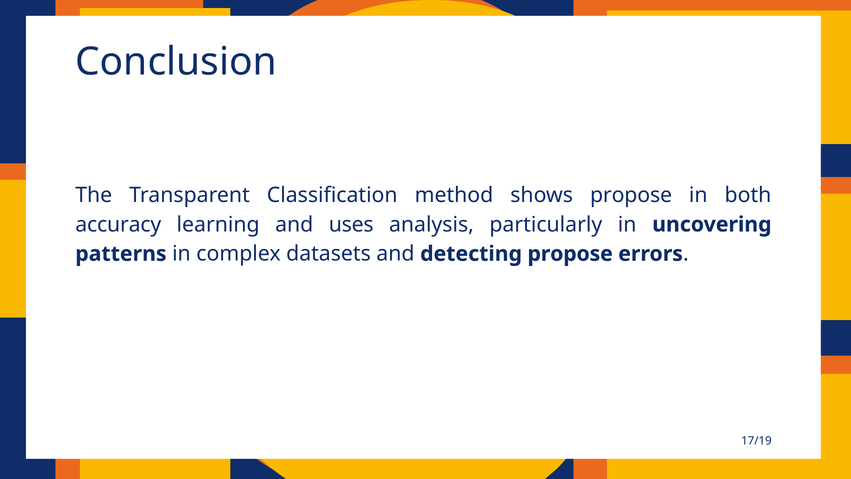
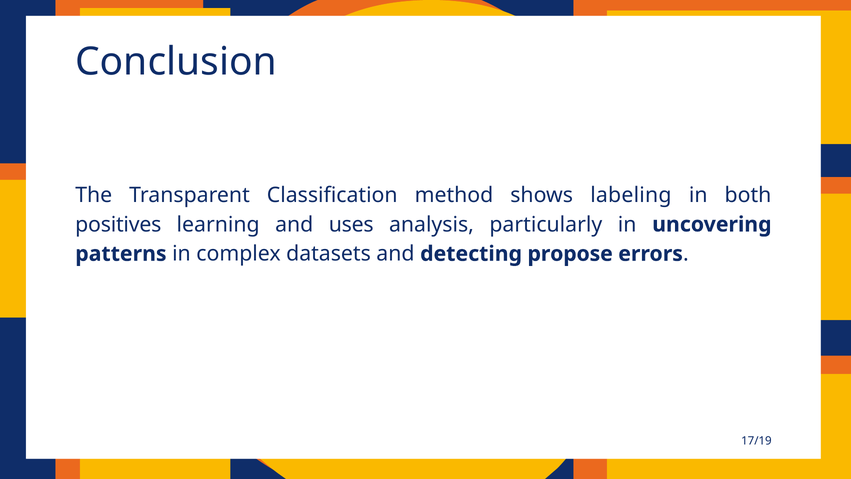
shows propose: propose -> labeling (631, 195)
accuracy: accuracy -> positives (118, 224)
